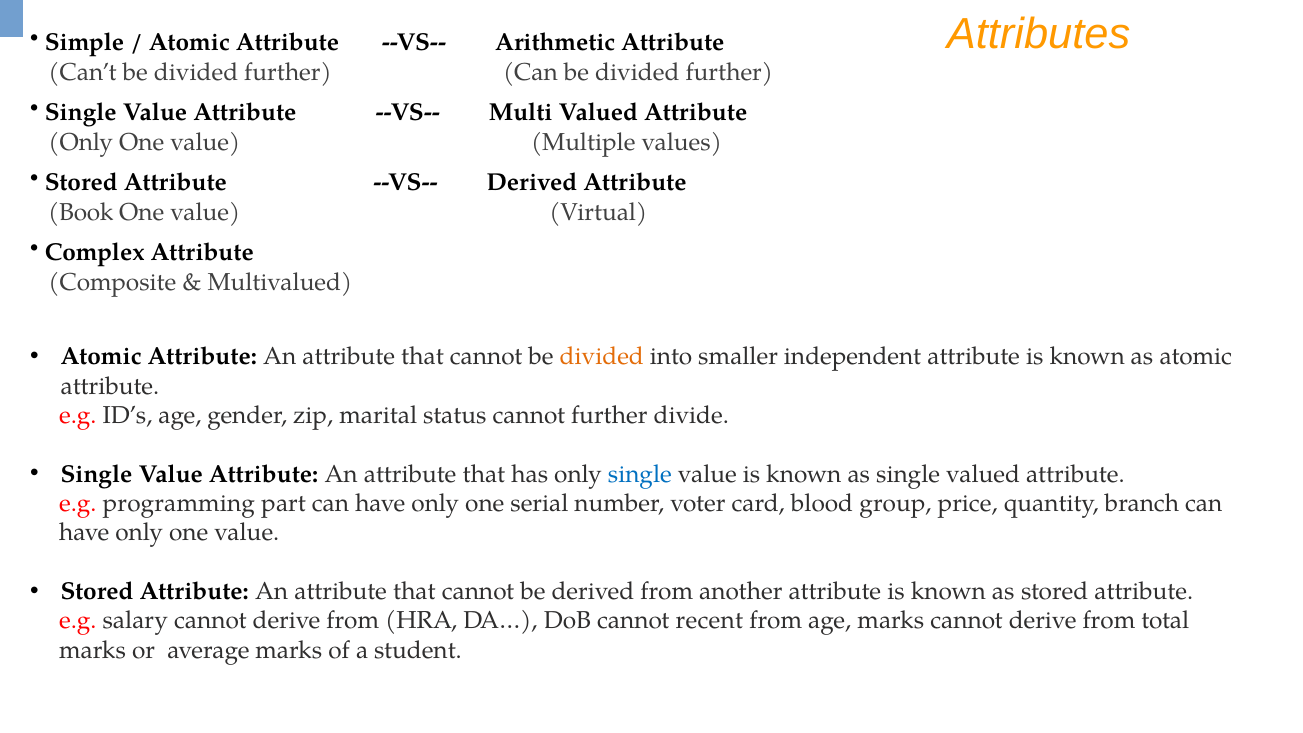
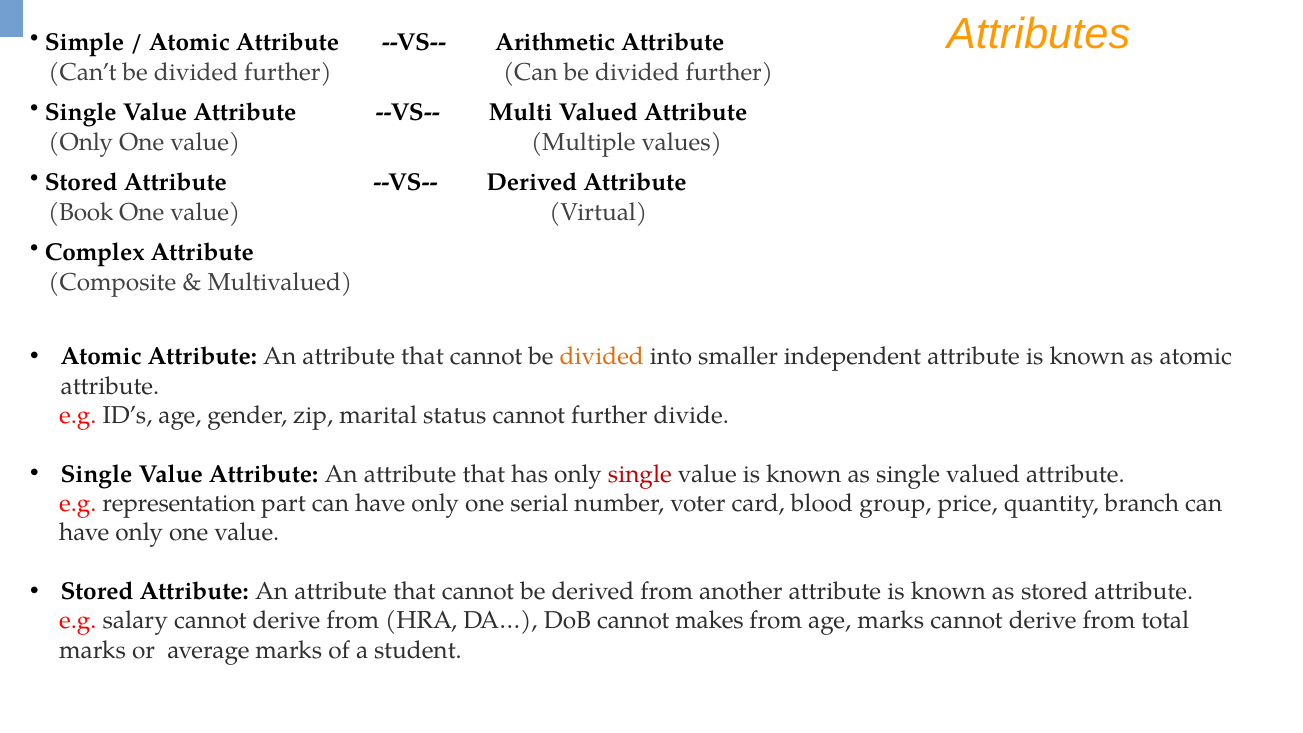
single colour: blue -> red (640, 474)
programming: programming -> representation (179, 503)
recent: recent -> makes (710, 621)
